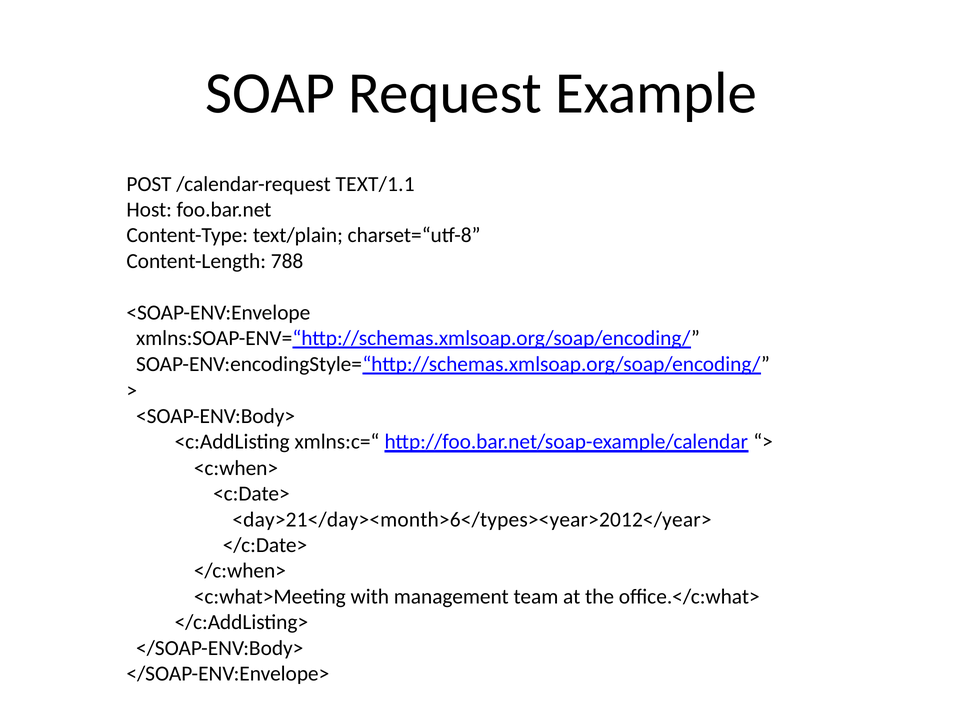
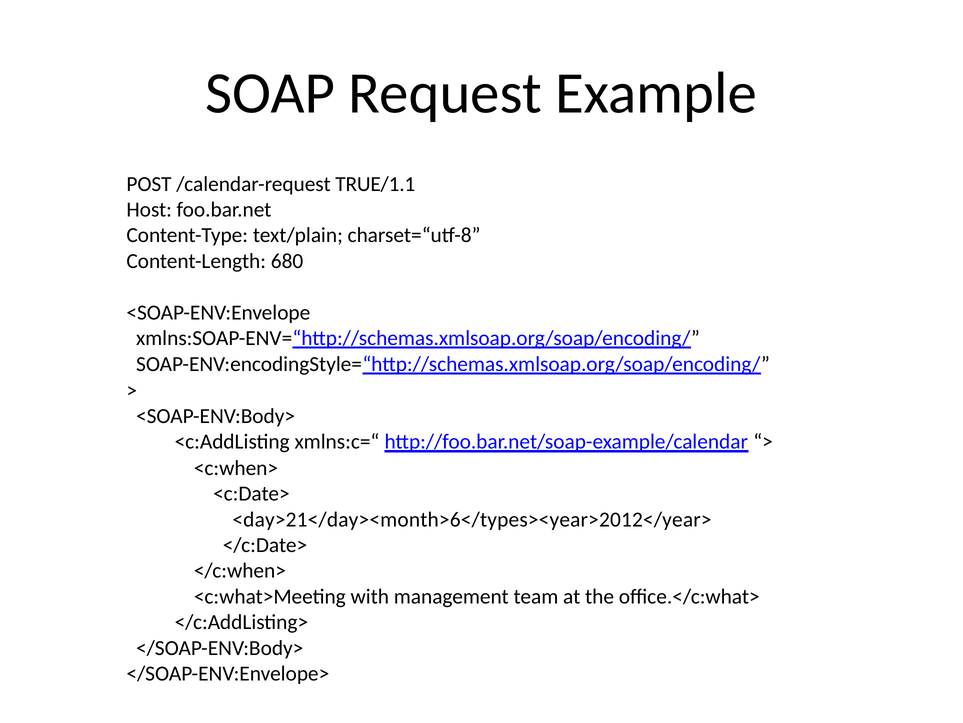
TEXT/1.1: TEXT/1.1 -> TRUE/1.1 (375, 184)
788: 788 -> 680 (287, 261)
